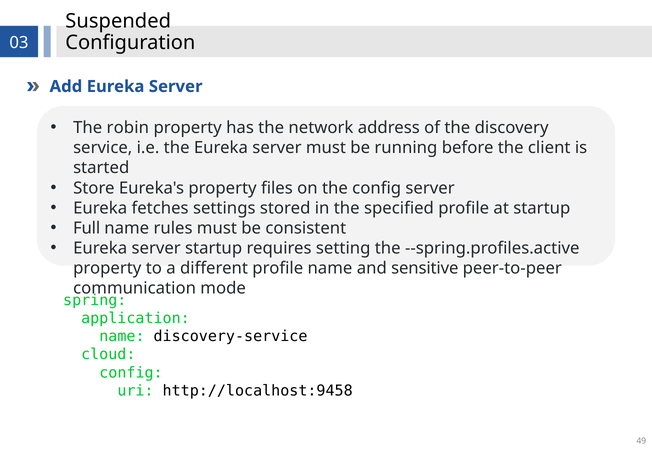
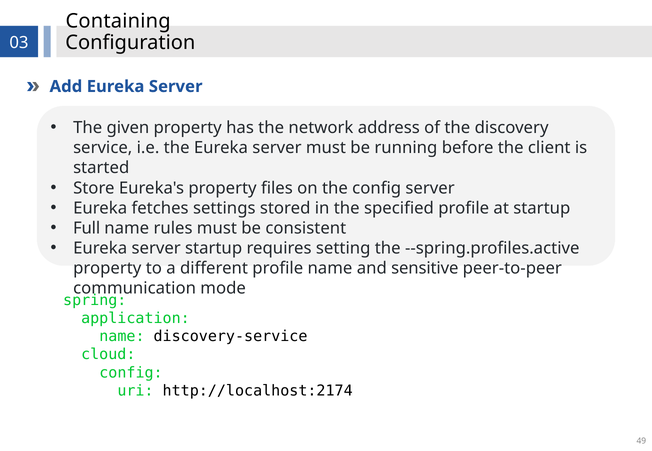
Suspended: Suspended -> Containing (118, 21)
robin: robin -> given (128, 128)
http://localhost:9458: http://localhost:9458 -> http://localhost:2174 (258, 391)
